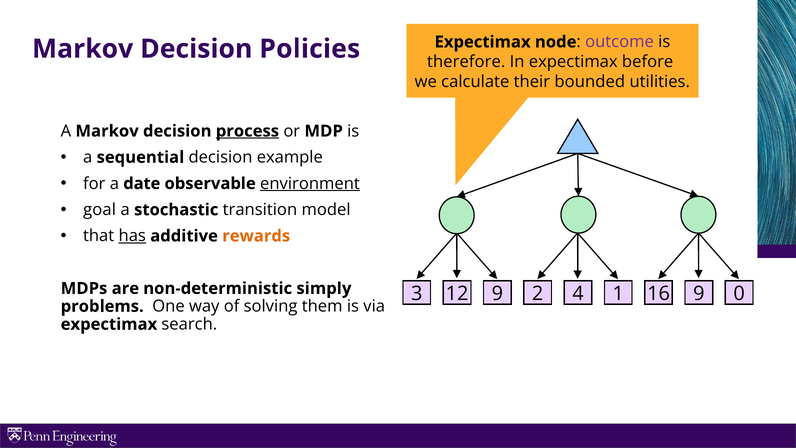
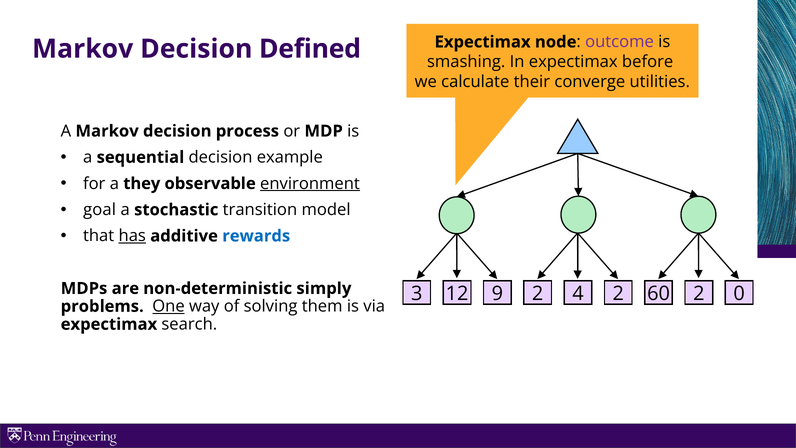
Policies: Policies -> Defined (310, 49)
therefore: therefore -> smashing (466, 62)
bounded: bounded -> converge (590, 82)
process underline: present -> none (247, 131)
date: date -> they (142, 183)
rewards colour: orange -> blue (256, 236)
4 1: 1 -> 2 (618, 294)
16: 16 -> 60 (659, 294)
9 9: 9 -> 2 (699, 294)
One underline: none -> present (169, 306)
